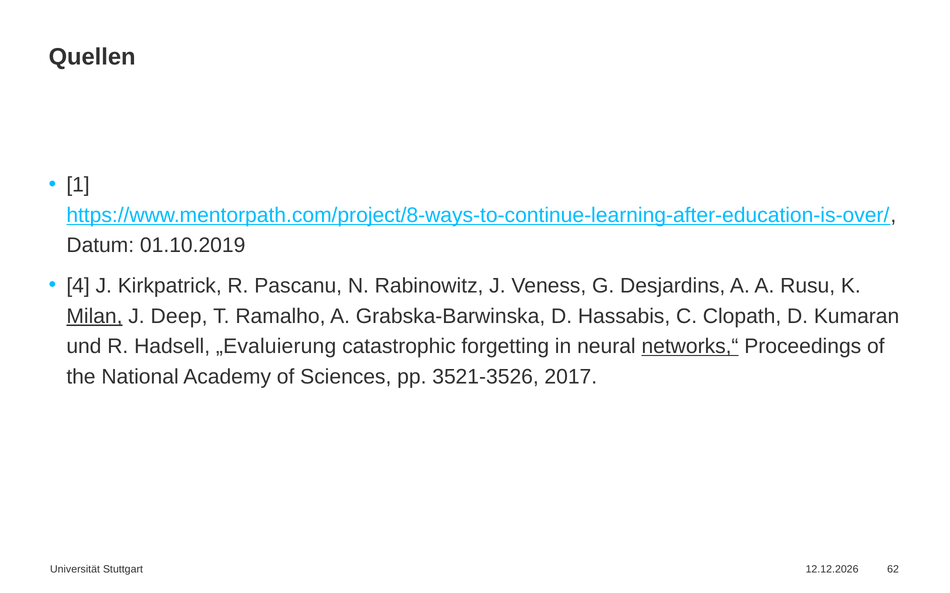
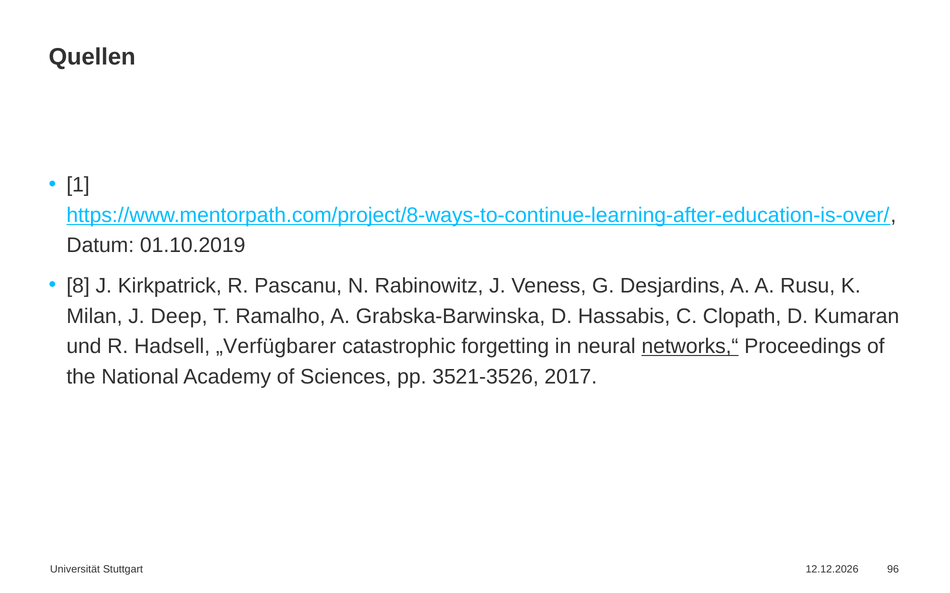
4: 4 -> 8 (78, 286)
Milan underline: present -> none (94, 316)
„Evaluierung: „Evaluierung -> „Verfügbarer (276, 347)
62: 62 -> 96 (893, 570)
